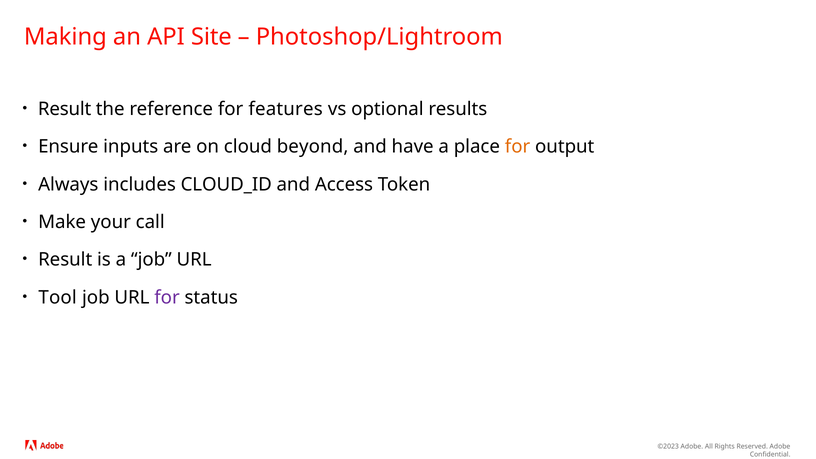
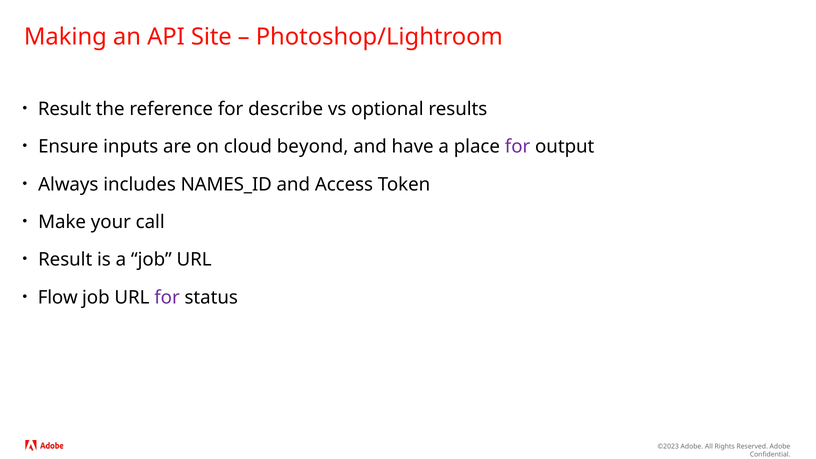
features: features -> describe (286, 109)
for colour: orange -> purple (518, 147)
CLOUD_ID: CLOUD_ID -> NAMES_ID (226, 184)
Tool: Tool -> Flow (58, 298)
